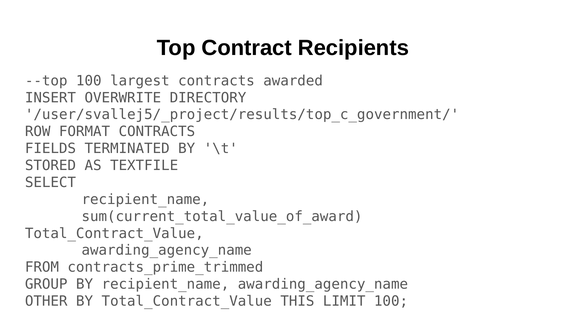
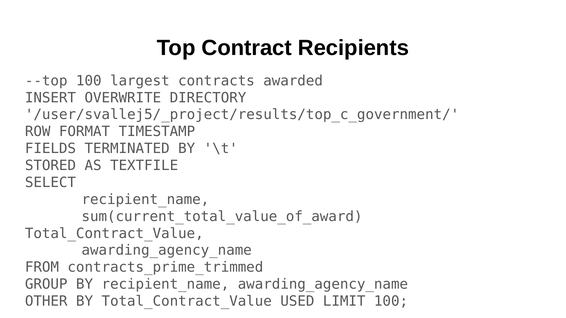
FORMAT CONTRACTS: CONTRACTS -> TIMESTAMP (157, 132)
THIS: THIS -> USED (297, 302)
